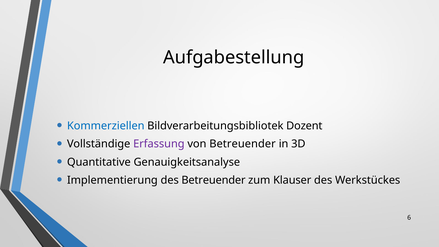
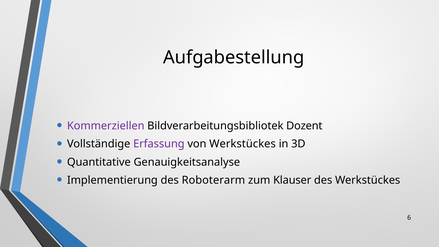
Kommerziellen colour: blue -> purple (106, 126)
von Betreuender: Betreuender -> Werkstückes (243, 144)
des Betreuender: Betreuender -> Roboterarm (213, 180)
